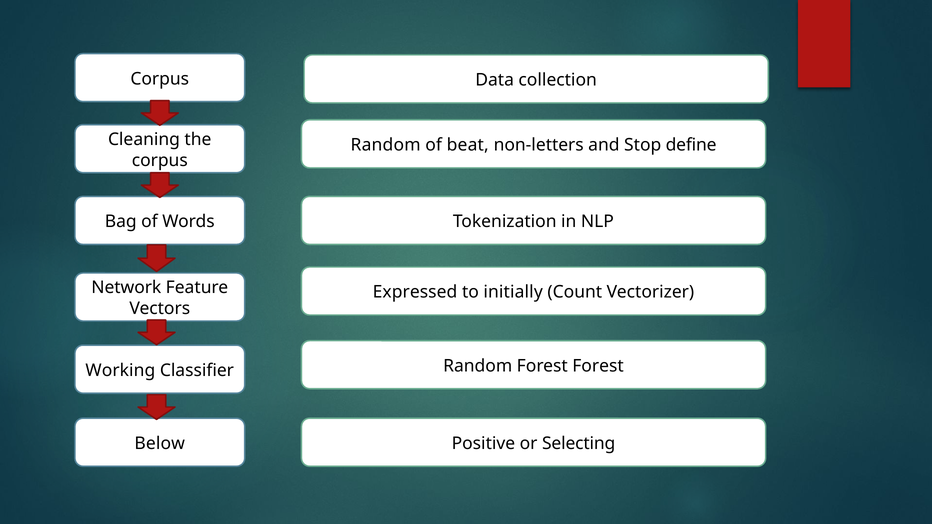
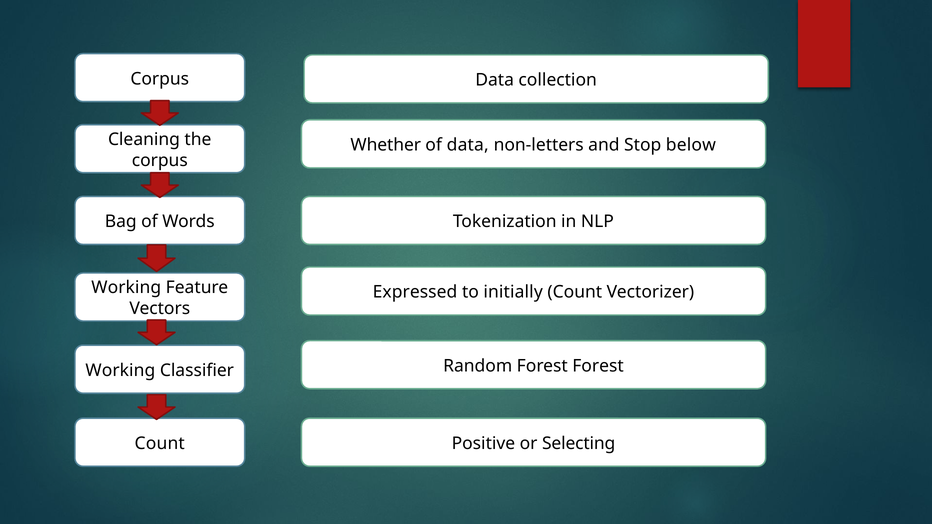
Random: Random -> Whether (386, 145)
of beat: beat -> data (468, 145)
define: define -> below (691, 145)
Network: Network -> Working (126, 288)
Below: Below -> Count (160, 444)
